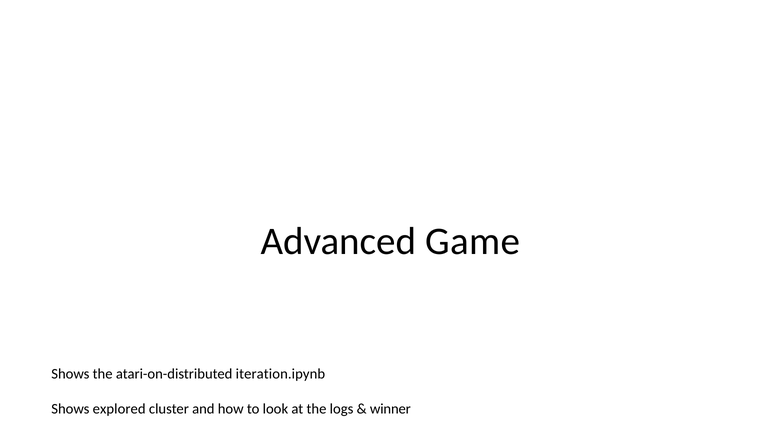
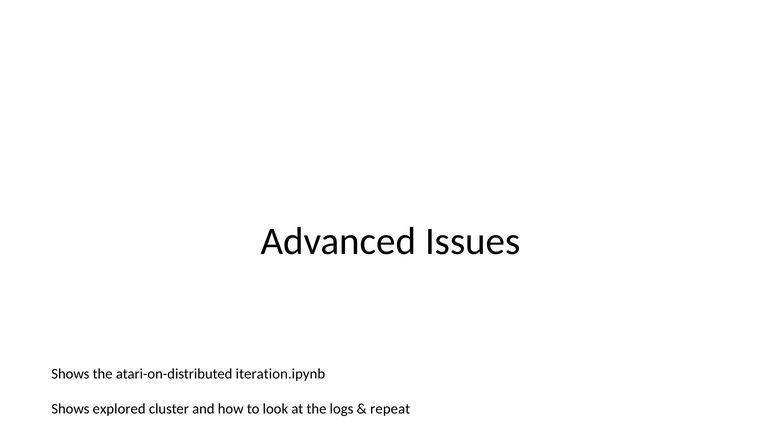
Game: Game -> Issues (473, 242)
winner: winner -> repeat (390, 409)
